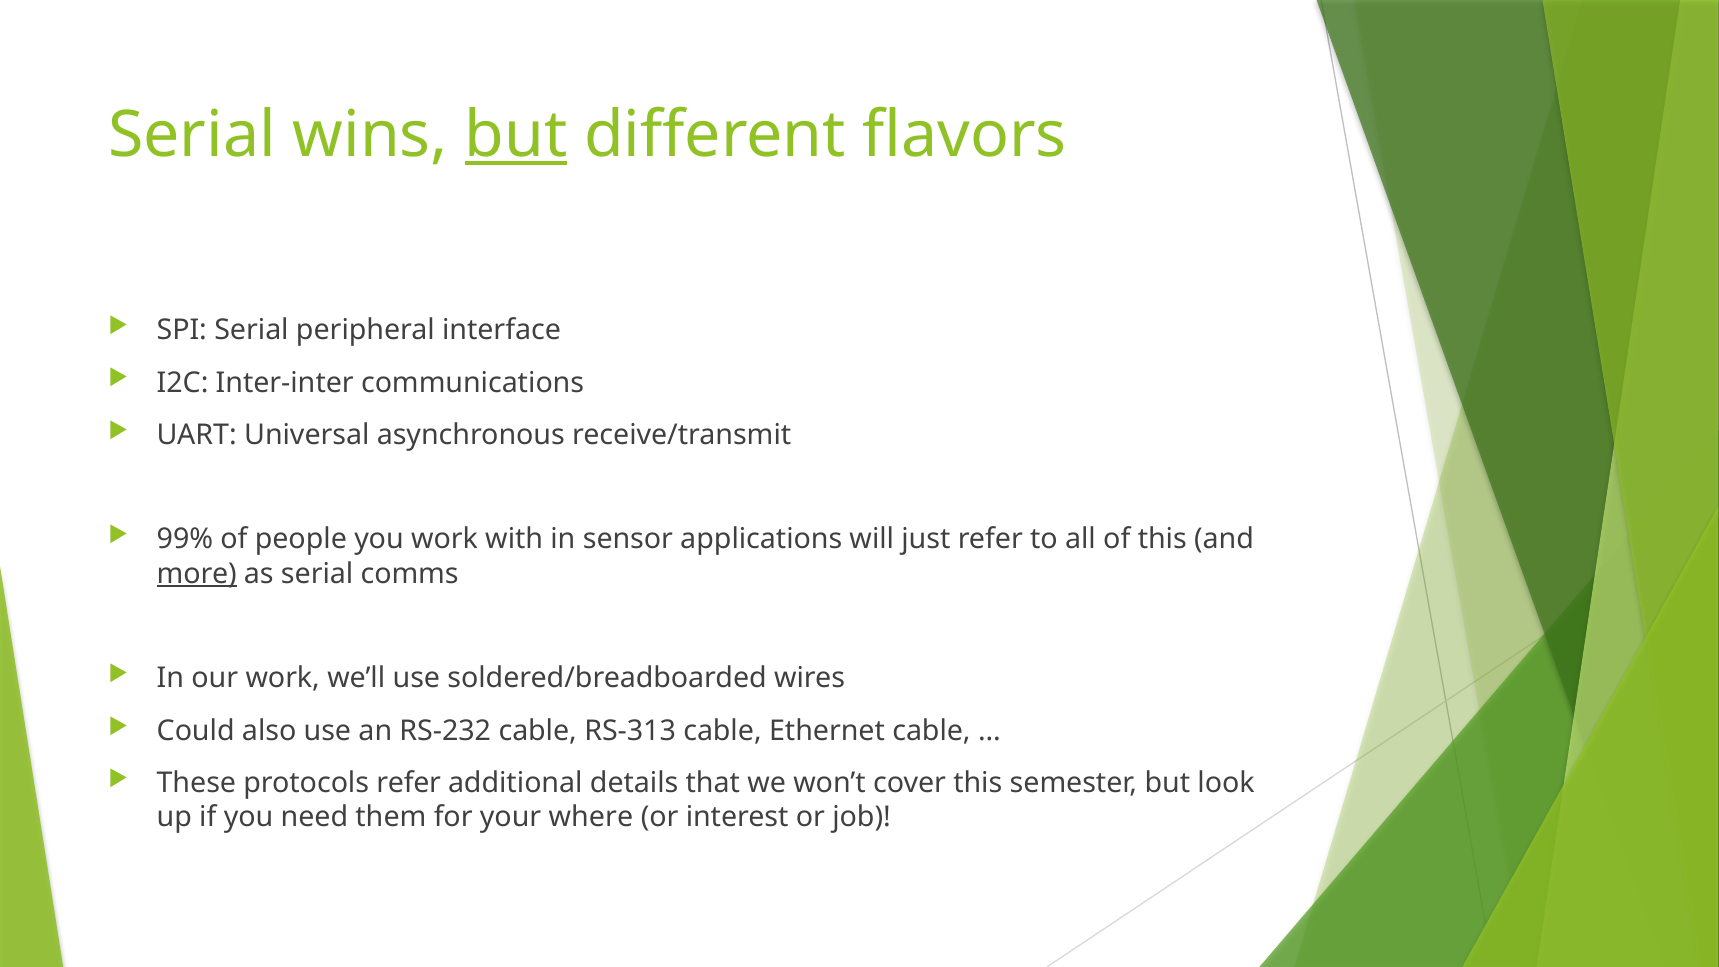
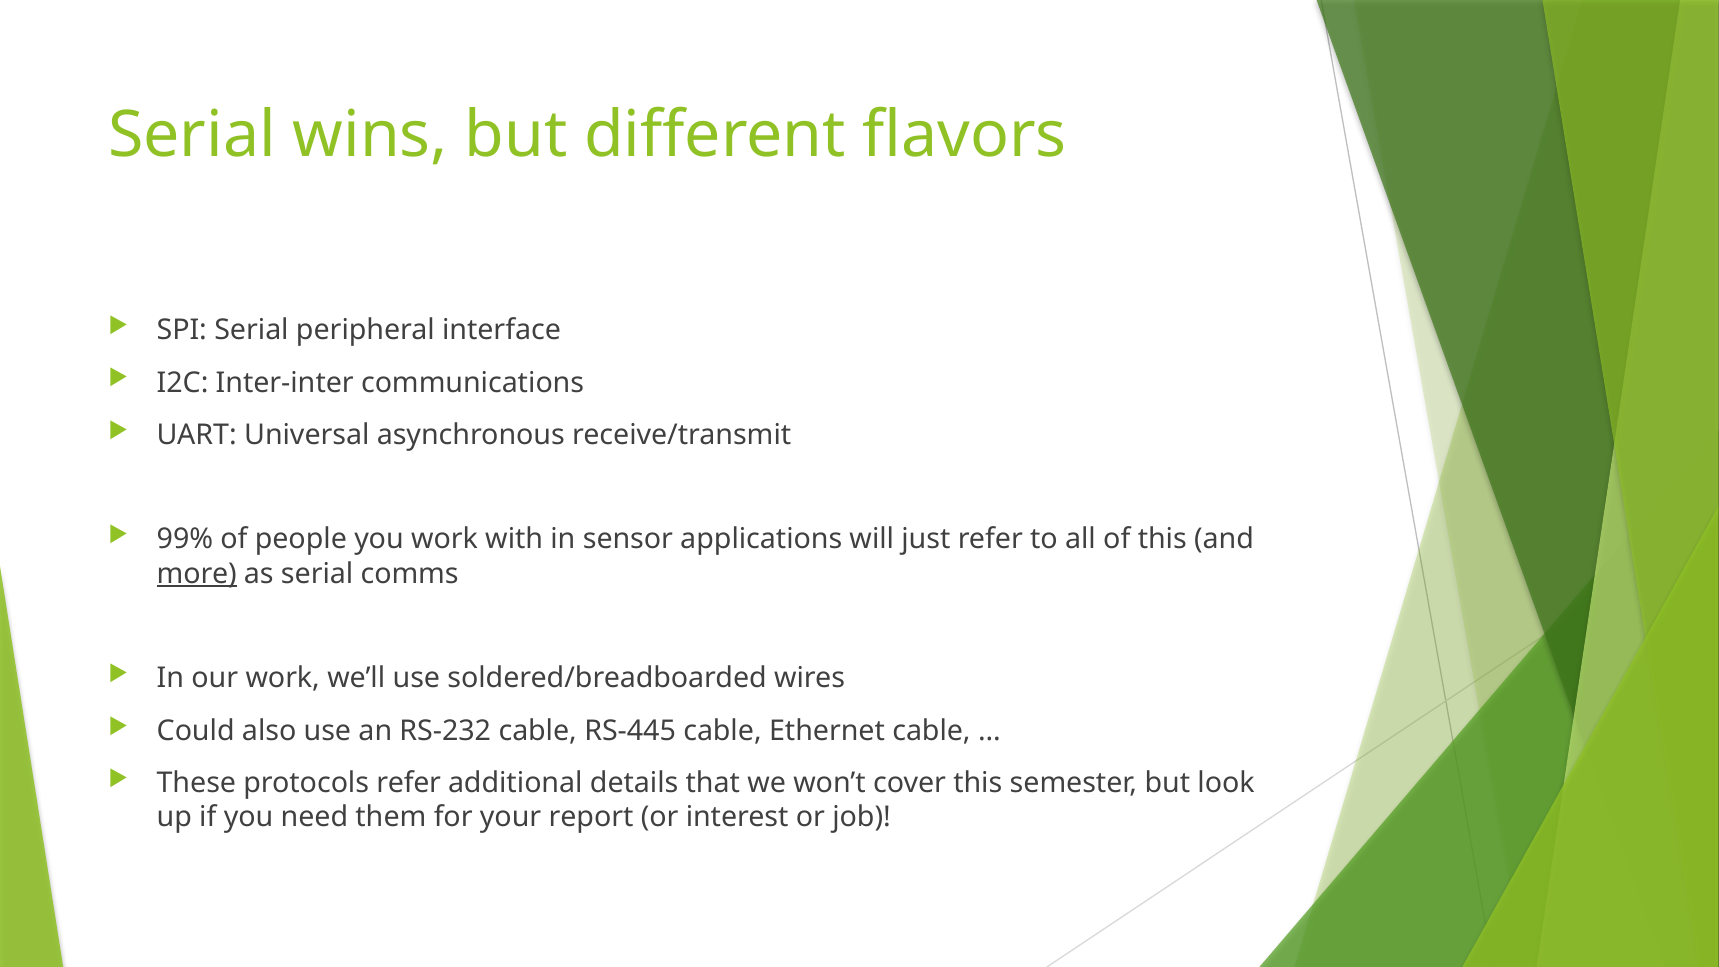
but underline: present -> none (516, 136)
RS-313: RS-313 -> RS-445 (630, 731)
where: where -> report (591, 817)
